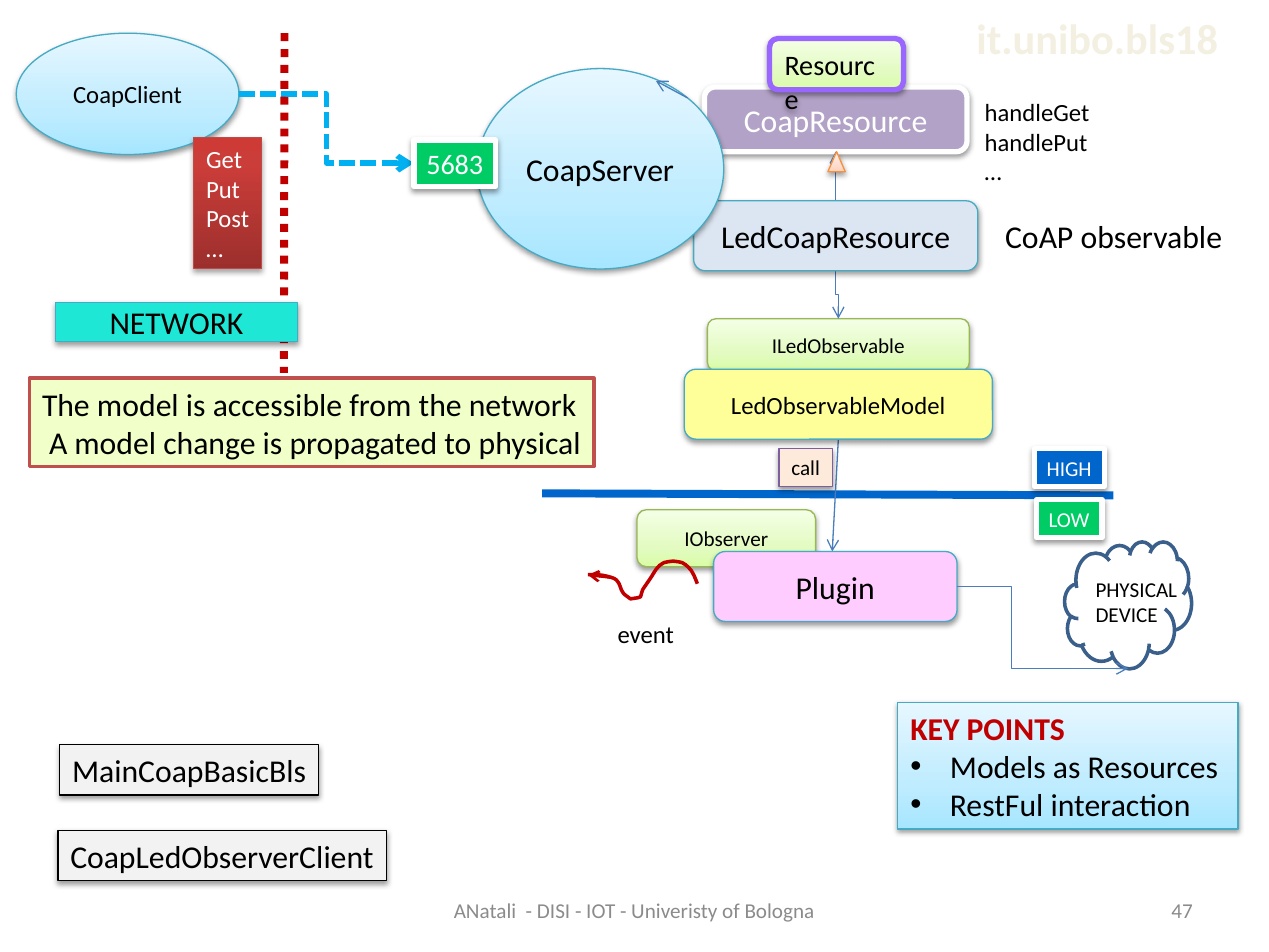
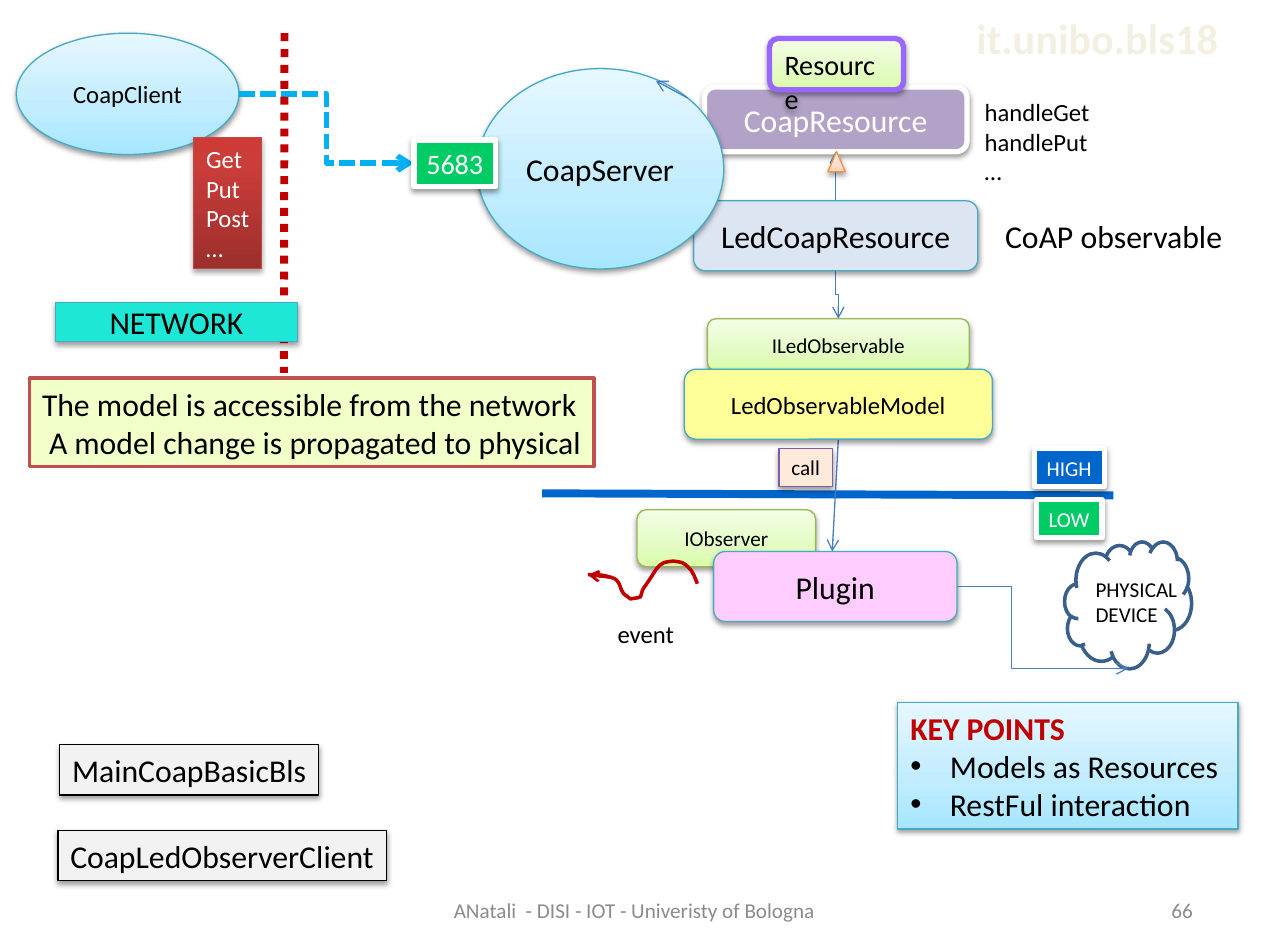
47: 47 -> 66 (1182, 911)
